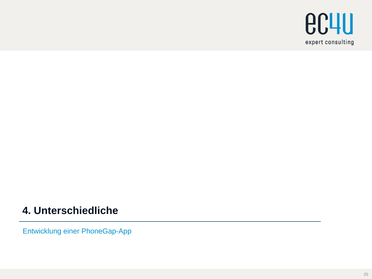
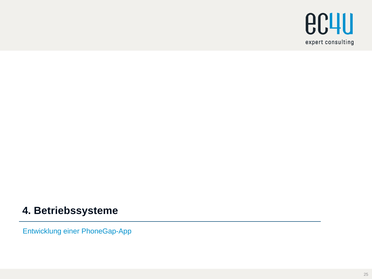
Unterschiedliche: Unterschiedliche -> Betriebssysteme (76, 211)
